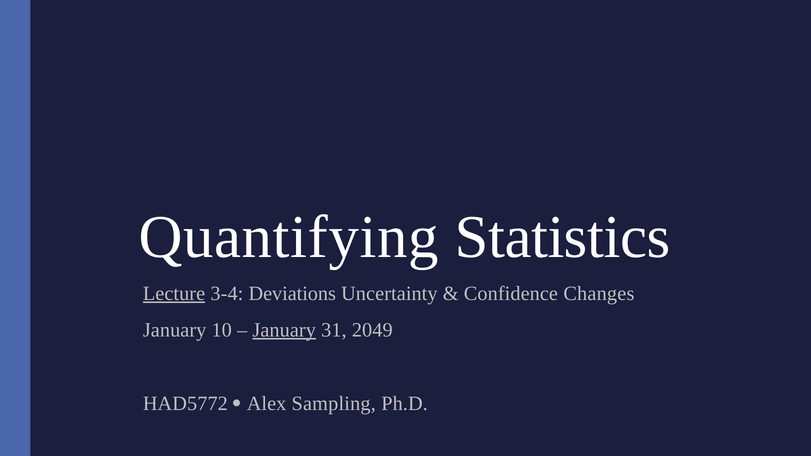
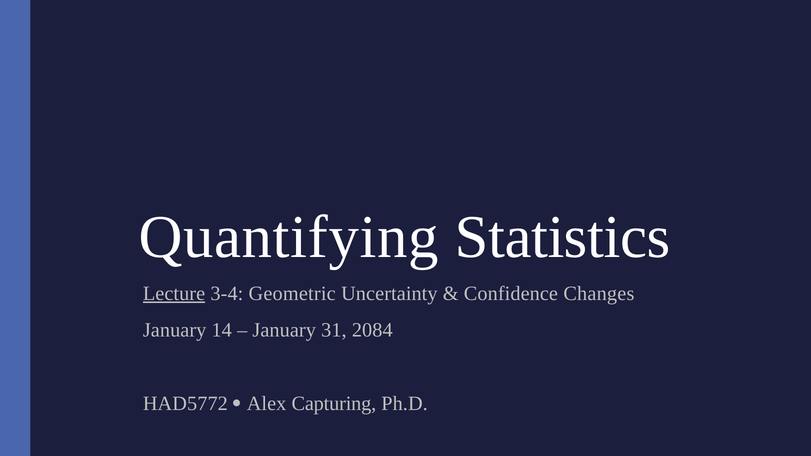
Deviations: Deviations -> Geometric (292, 294)
10: 10 -> 14 (222, 330)
January underline: present -> none (284, 330)
2049: 2049 -> 2084 (372, 330)
Sampling: Sampling -> Capturing (334, 404)
